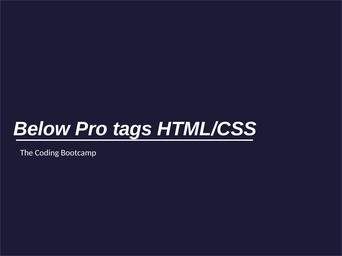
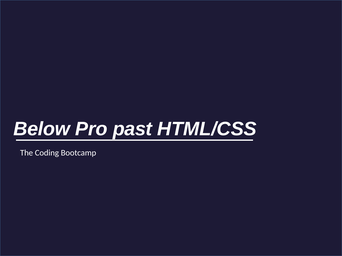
tags: tags -> past (132, 129)
